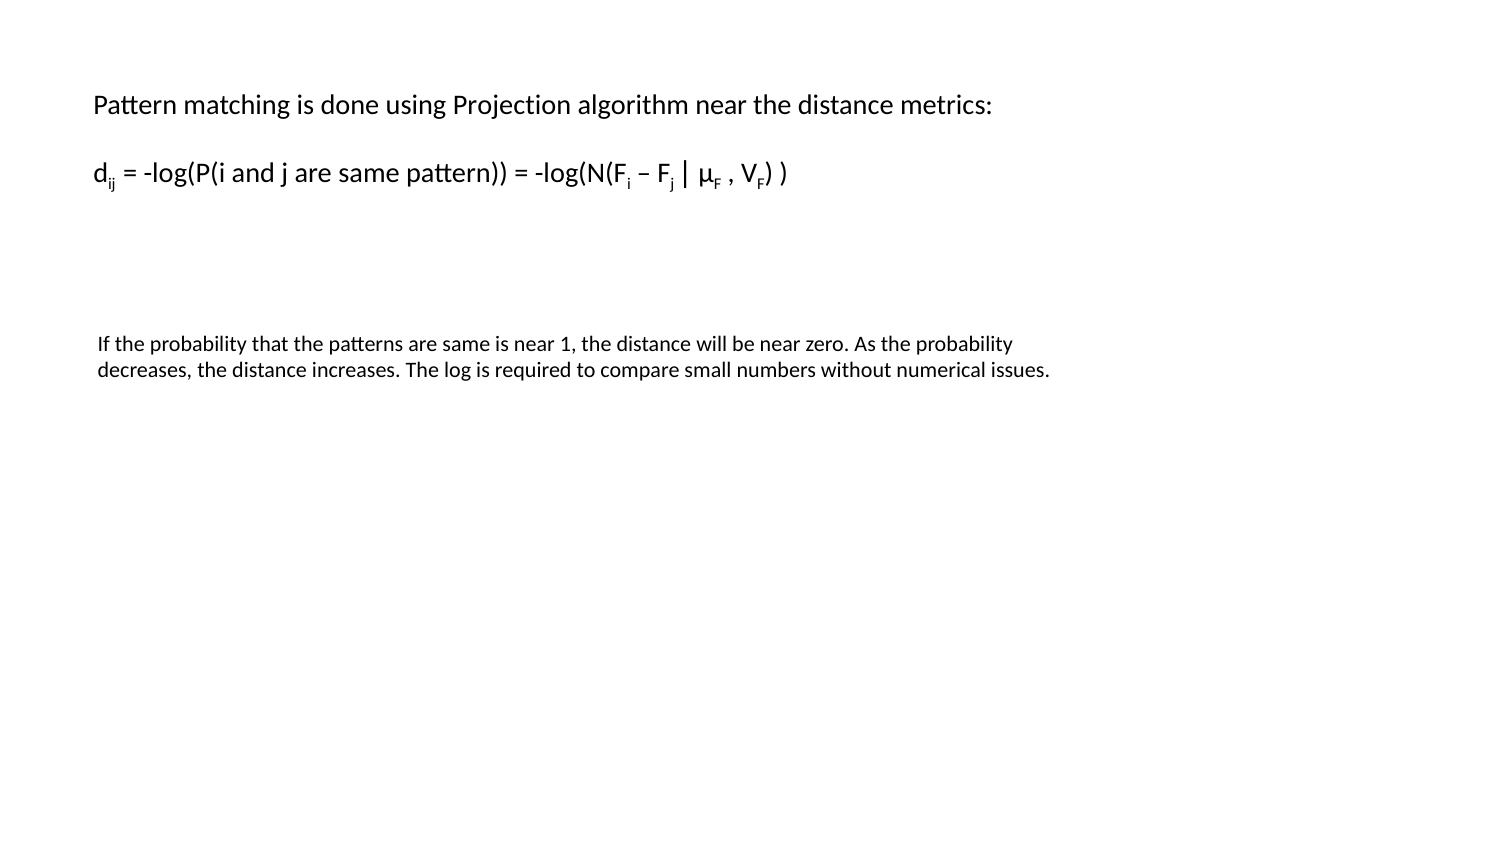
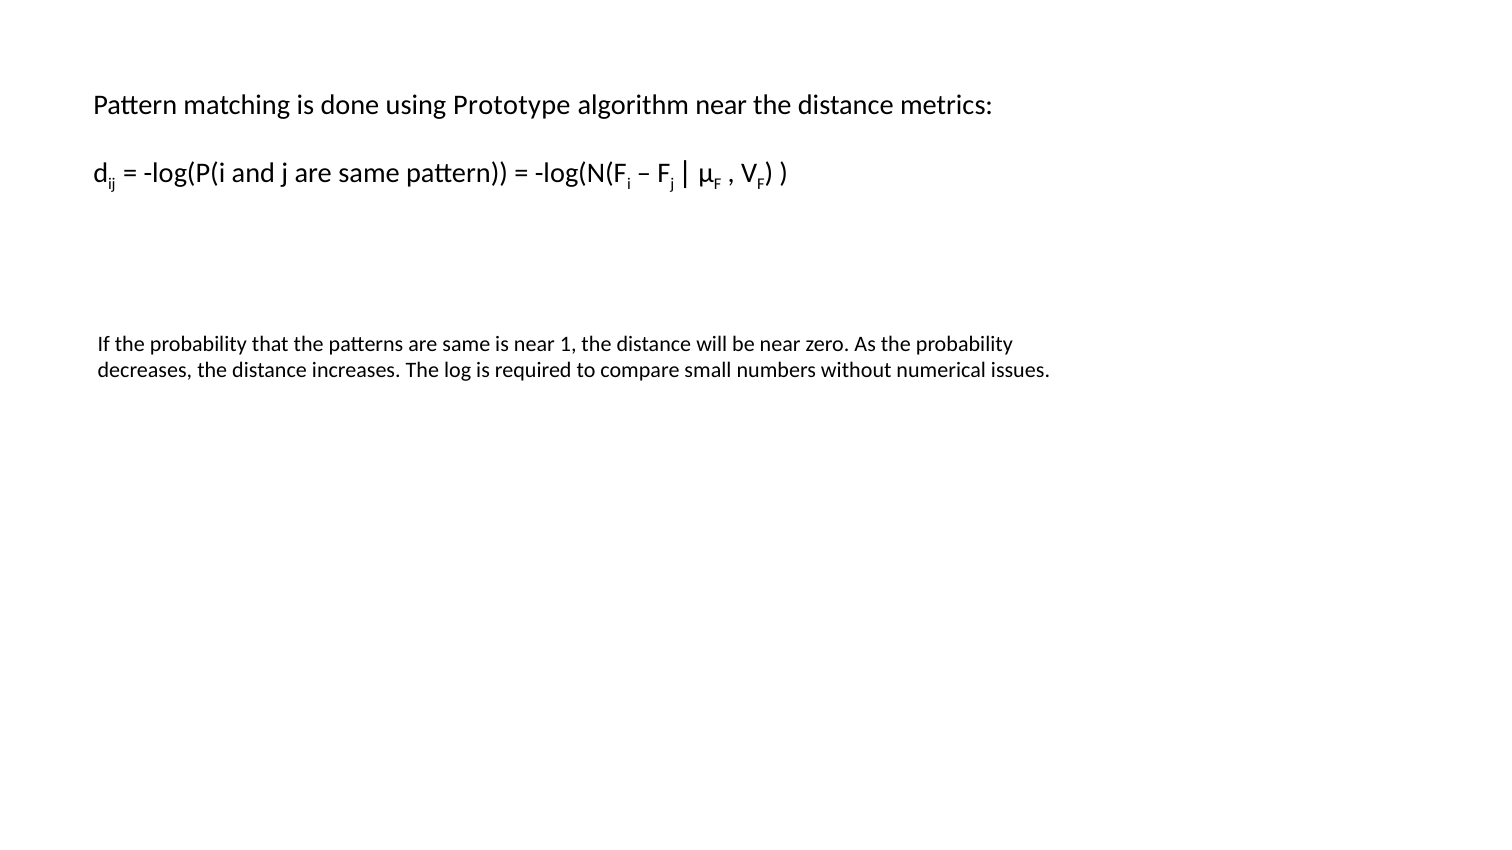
Projection: Projection -> Prototype (512, 105)
